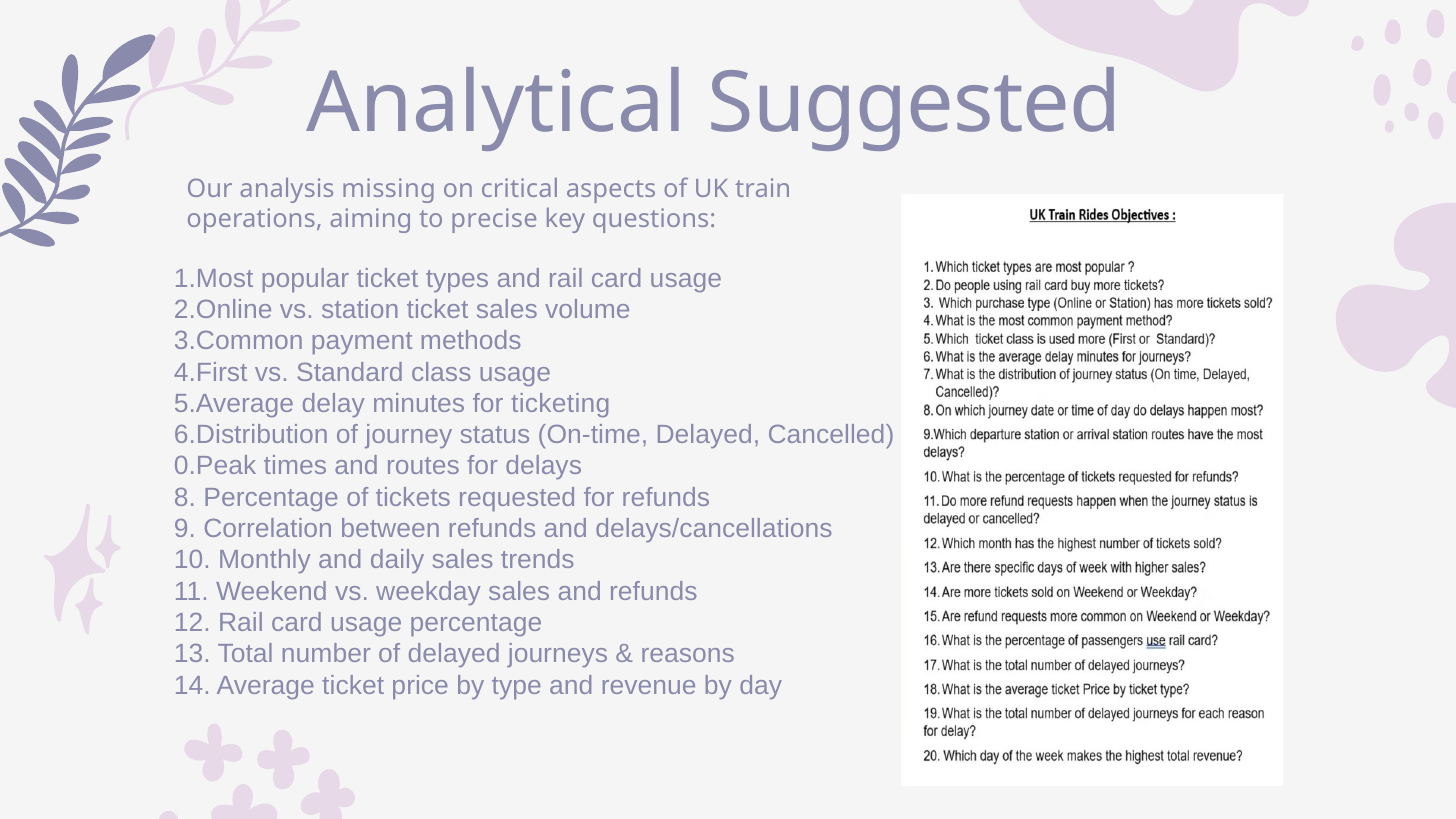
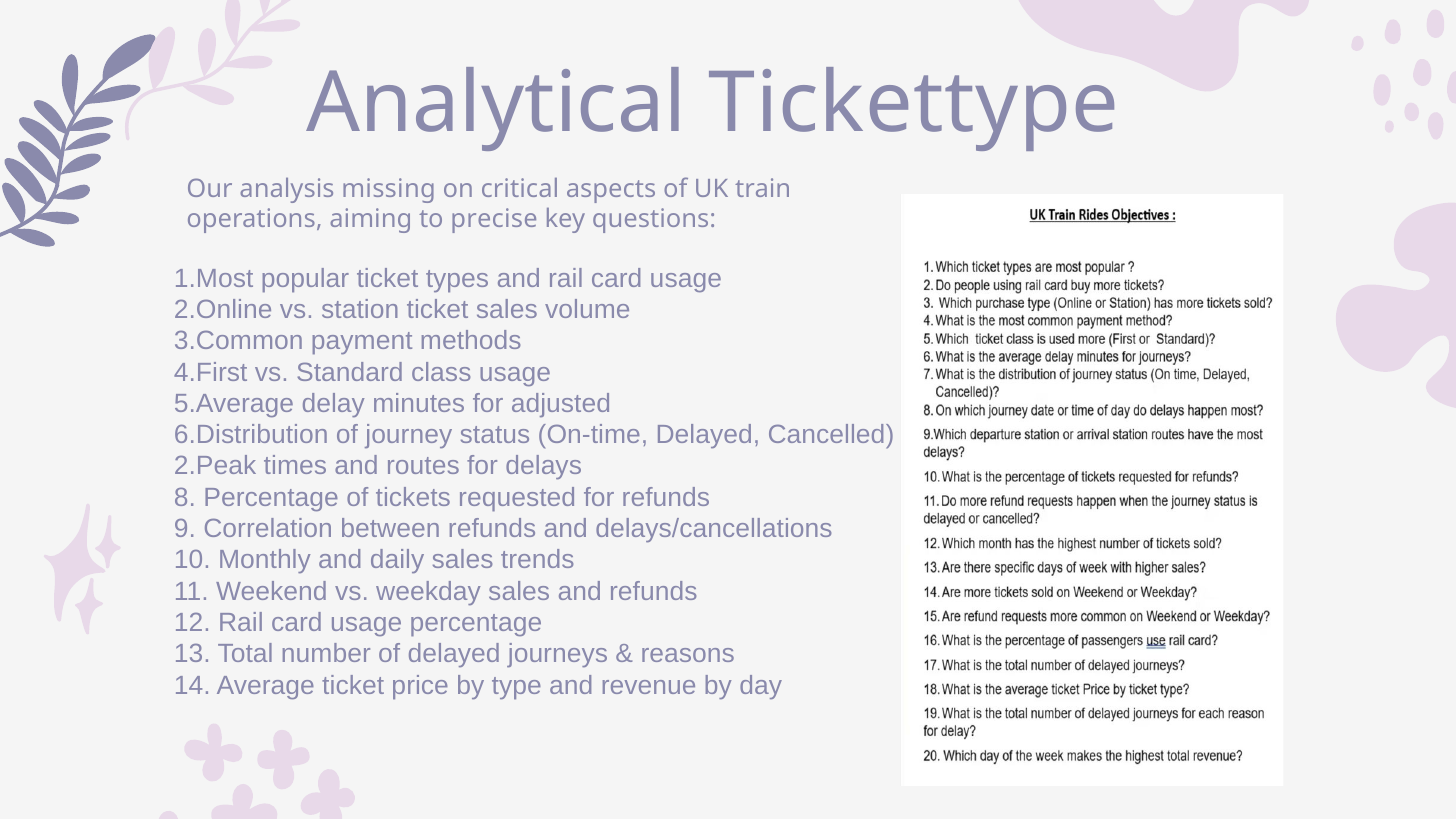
Suggested: Suggested -> Tickettype (914, 103)
ticketing: ticketing -> adjusted (561, 404)
0.Peak: 0.Peak -> 2.Peak (215, 466)
